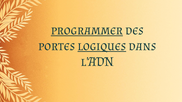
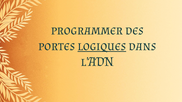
programmer underline: present -> none (87, 30)
